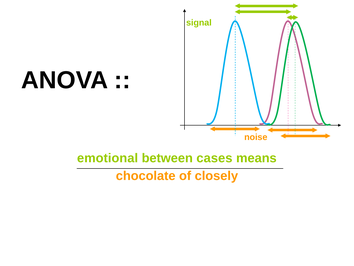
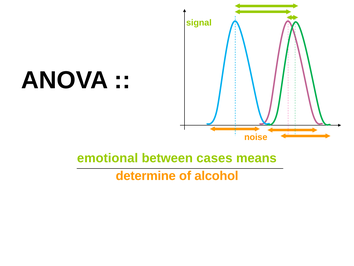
chocolate: chocolate -> determine (146, 176)
closely: closely -> alcohol (216, 176)
